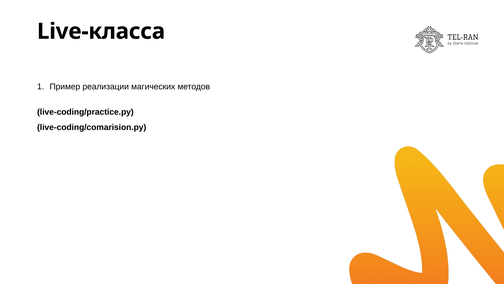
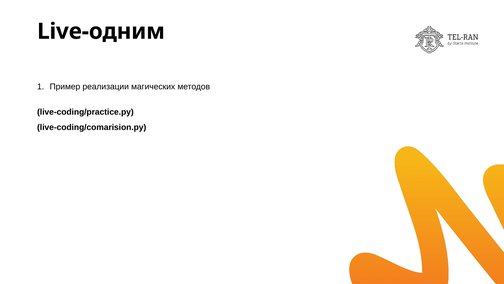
Live-класса: Live-класса -> Live-одним (101, 31)
